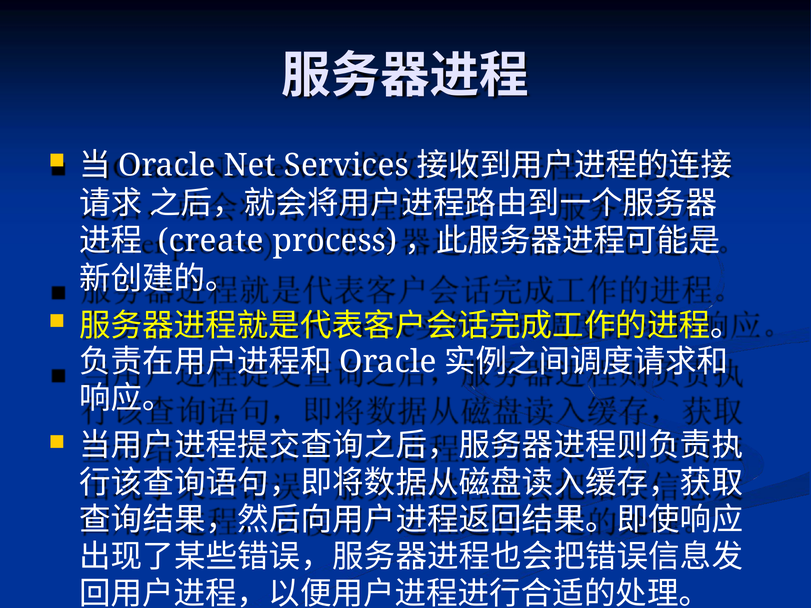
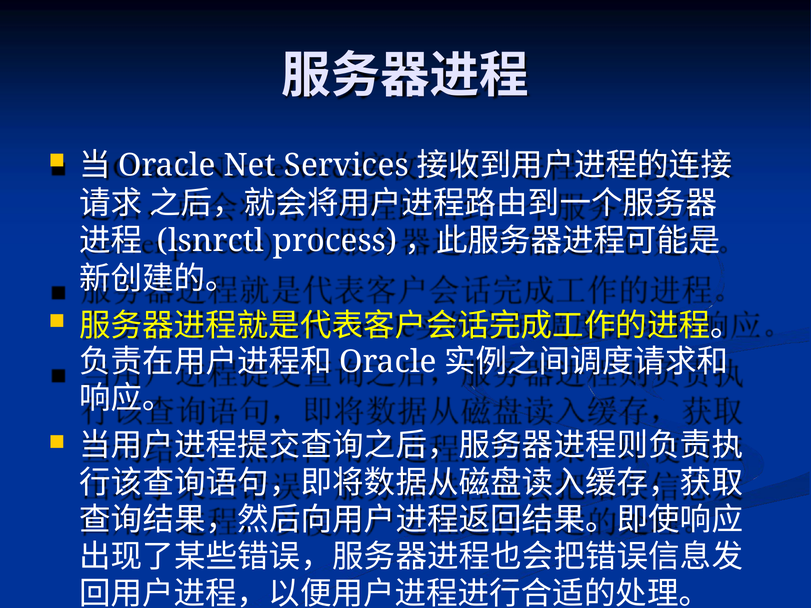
create: create -> lsnrctl (211, 241)
